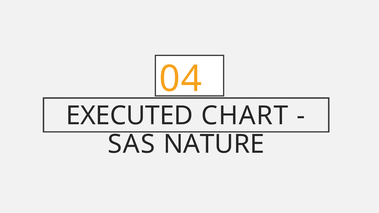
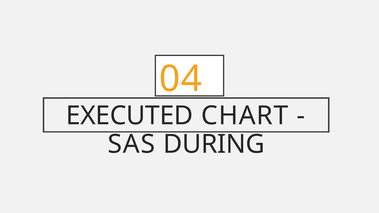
NATURE: NATURE -> DURING (214, 144)
